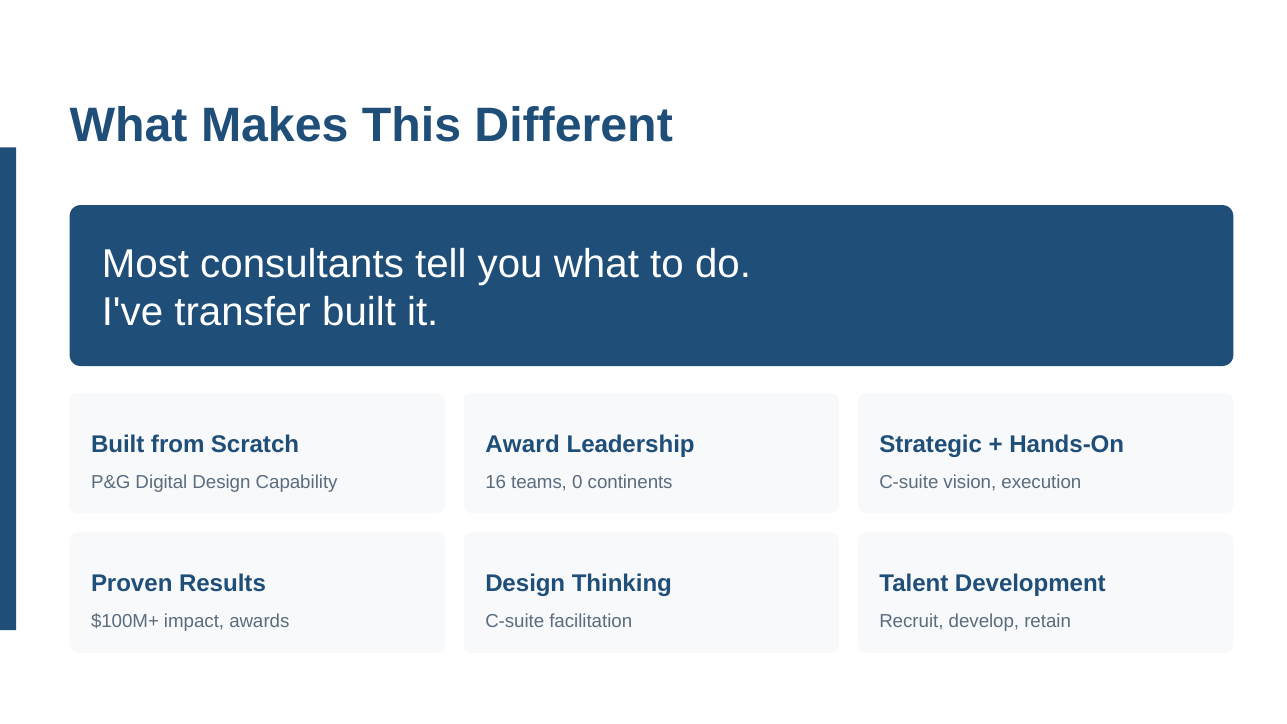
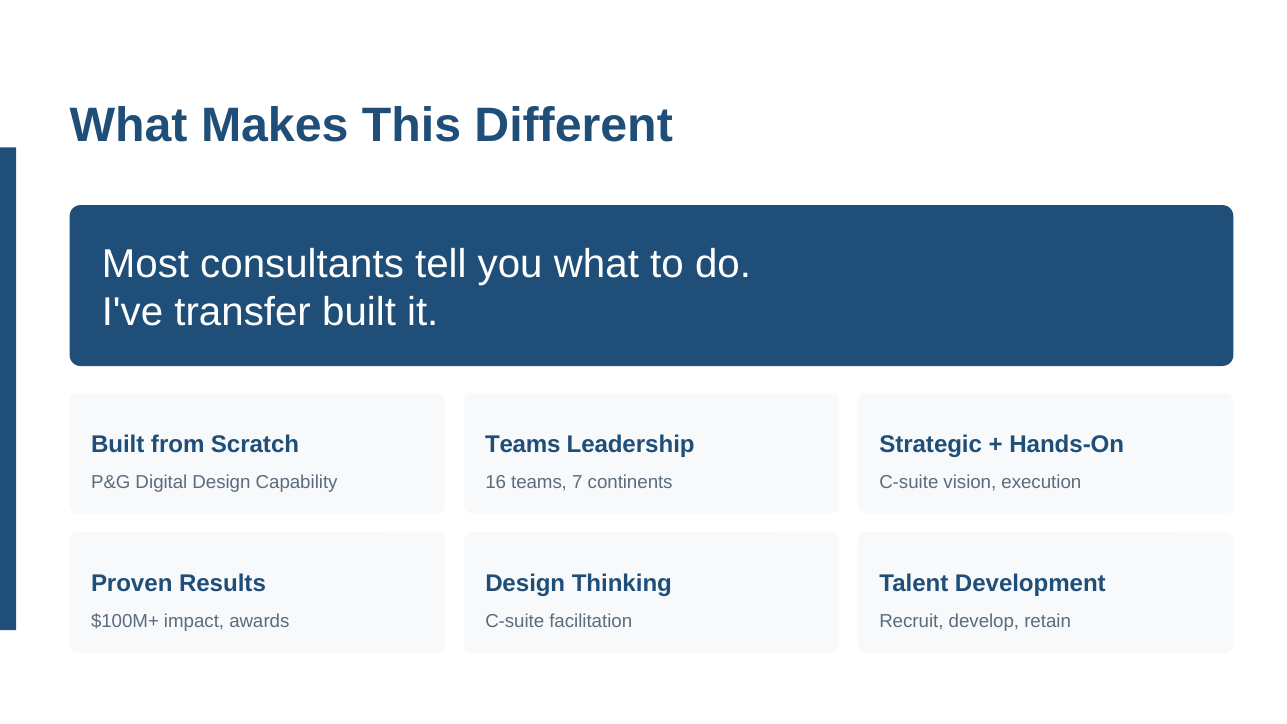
Award: Award -> Teams (523, 444)
0: 0 -> 7 (577, 482)
